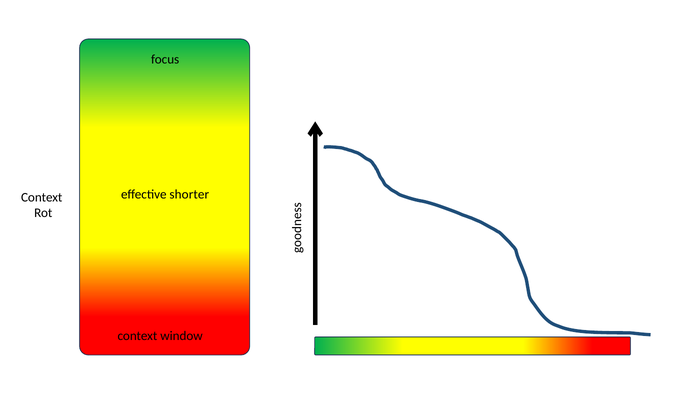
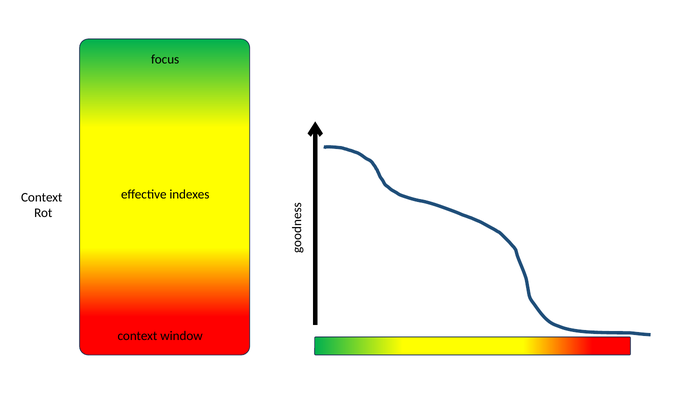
shorter: shorter -> indexes (189, 194)
